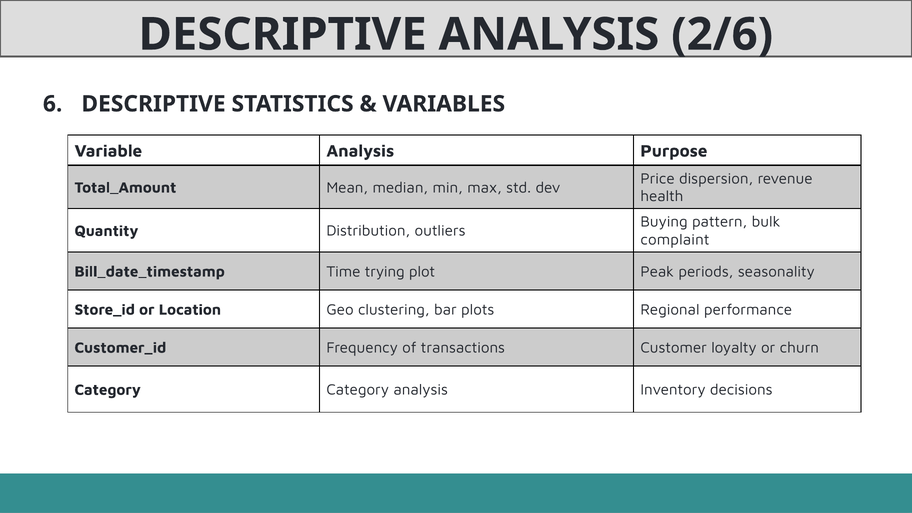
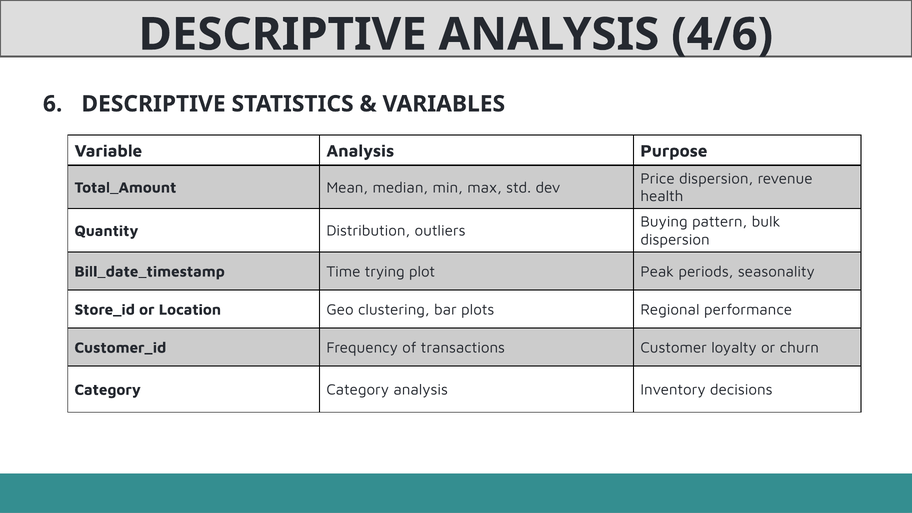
2/6: 2/6 -> 4/6 (722, 35)
complaint: complaint -> dispersion (675, 240)
